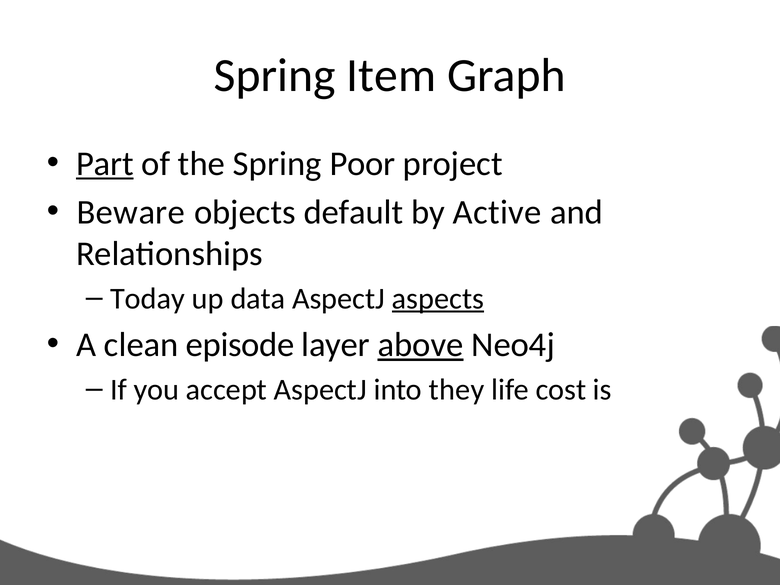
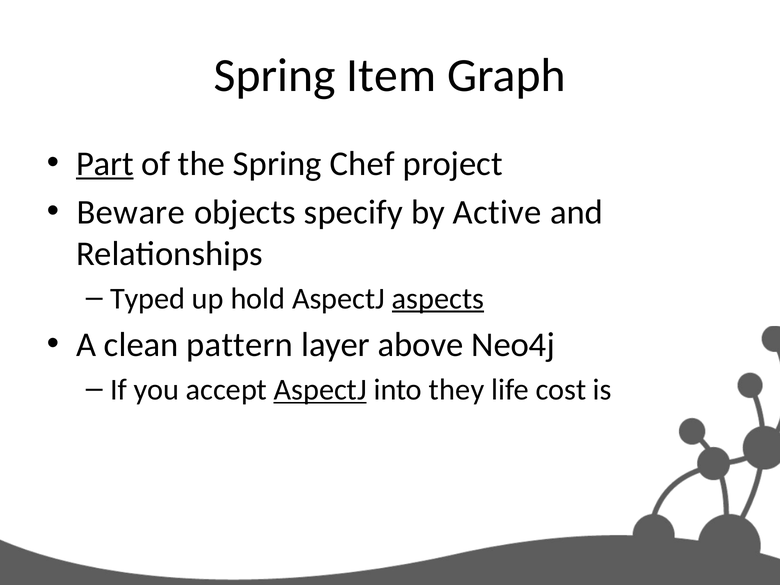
Poor: Poor -> Chef (362, 164)
default: default -> specify (353, 212)
Today: Today -> Typed (148, 299)
data: data -> hold (258, 299)
episode: episode -> pattern (240, 345)
above underline: present -> none (421, 345)
AspectJ underline: none -> present (320, 390)
